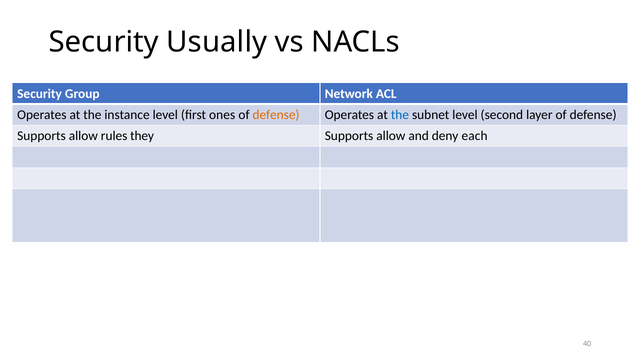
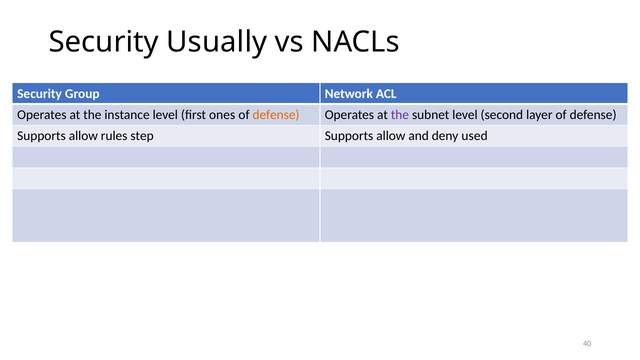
the colour: blue -> purple (400, 115)
they: they -> step (142, 136)
each: each -> used (475, 136)
